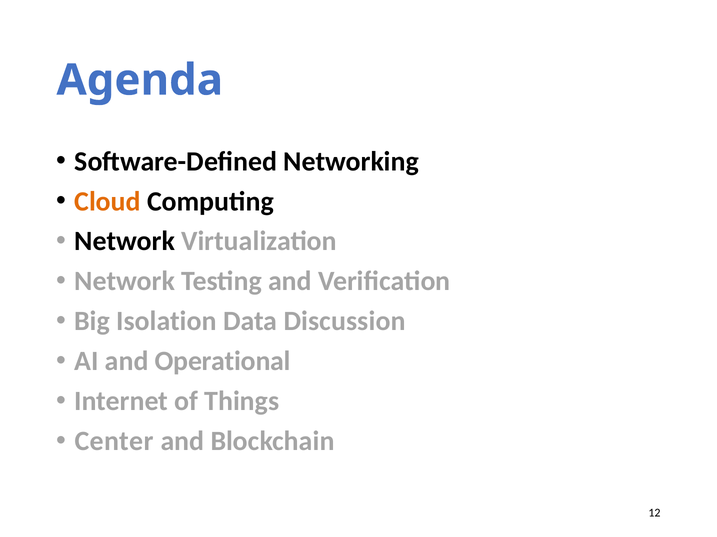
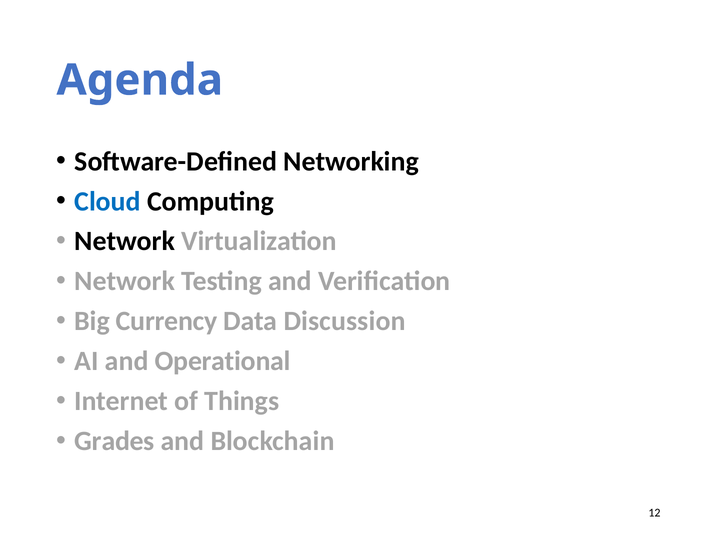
Cloud colour: orange -> blue (108, 202)
Isolation: Isolation -> Currency (167, 322)
Center: Center -> Grades (114, 442)
